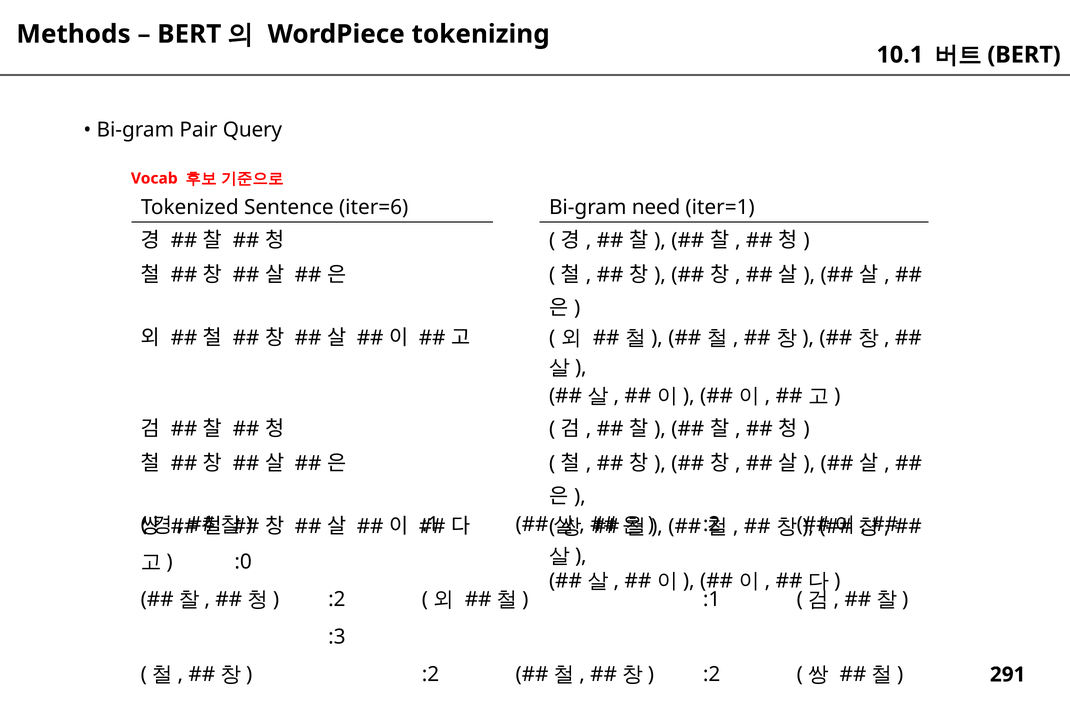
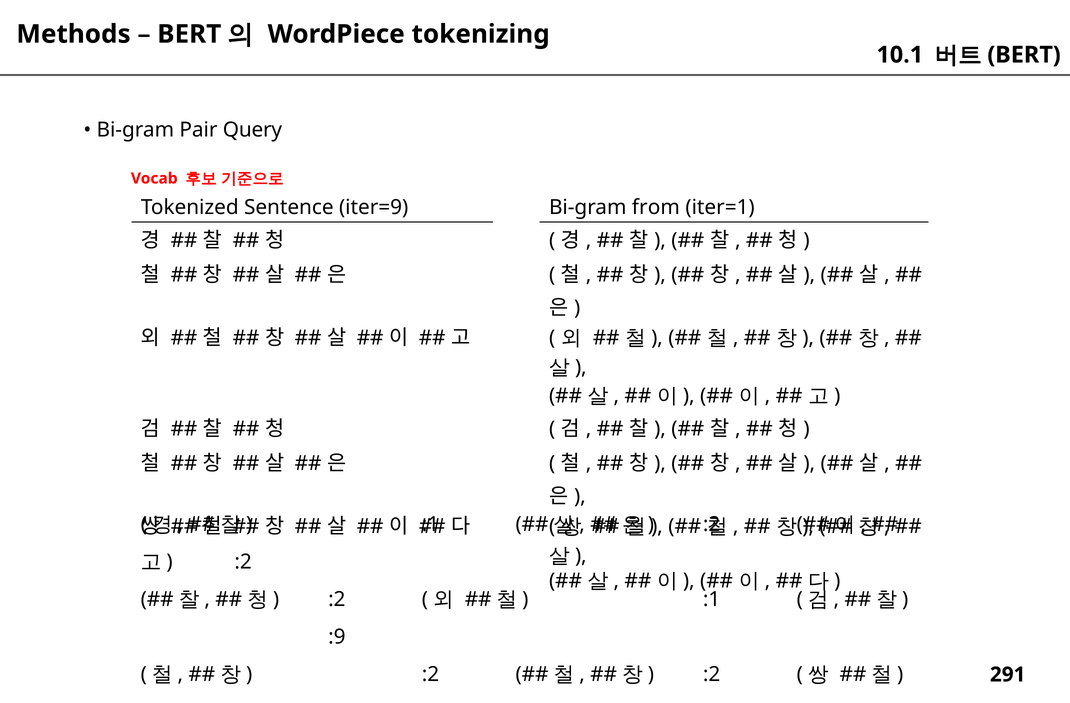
iter=6: iter=6 -> iter=9 (374, 208)
need: need -> from (656, 208)
:0: :0 -> :2 (243, 562)
:3: :3 -> :9 (337, 637)
